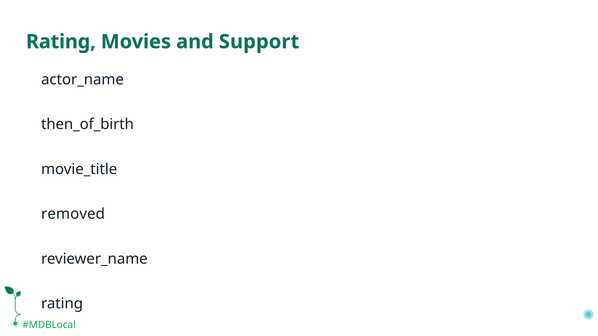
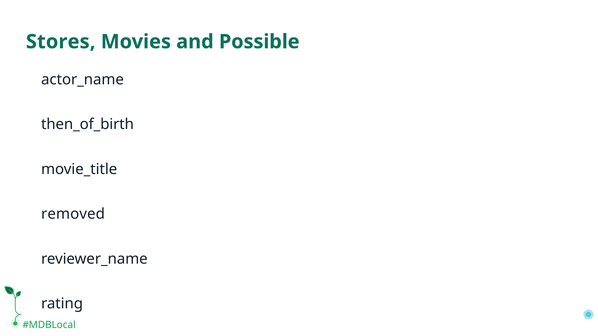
Rating: Rating -> Stores (61, 42)
Support: Support -> Possible (259, 42)
